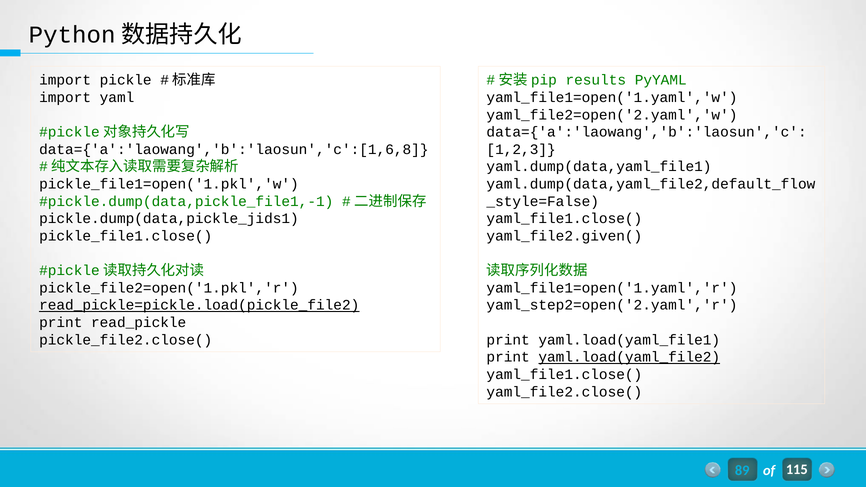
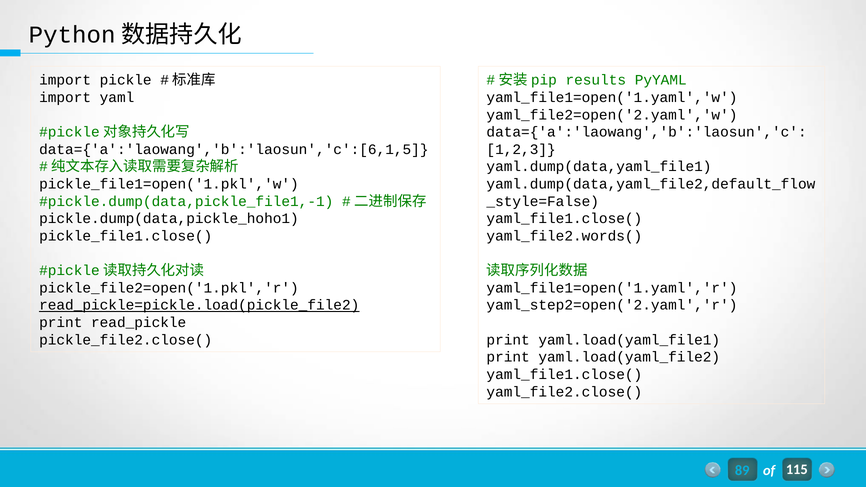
data={'a':'laowang','b':'laosun','c':[1,6,8: data={'a':'laowang','b':'laosun','c':[1,6,8 -> data={'a':'laowang','b':'laosun','c':[6,1,5 (234, 149)
pickle.dump(data,pickle_jids1: pickle.dump(data,pickle_jids1 -> pickle.dump(data,pickle_hoho1 (169, 219)
yaml_file2.given(: yaml_file2.given( -> yaml_file2.words( (564, 236)
yaml.load(yaml_file2 underline: present -> none (629, 357)
